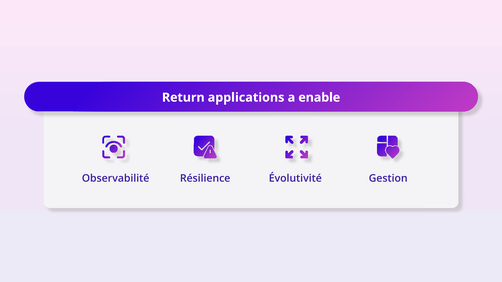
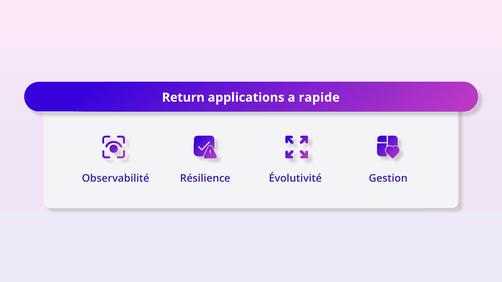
enable: enable -> rapide (319, 98)
